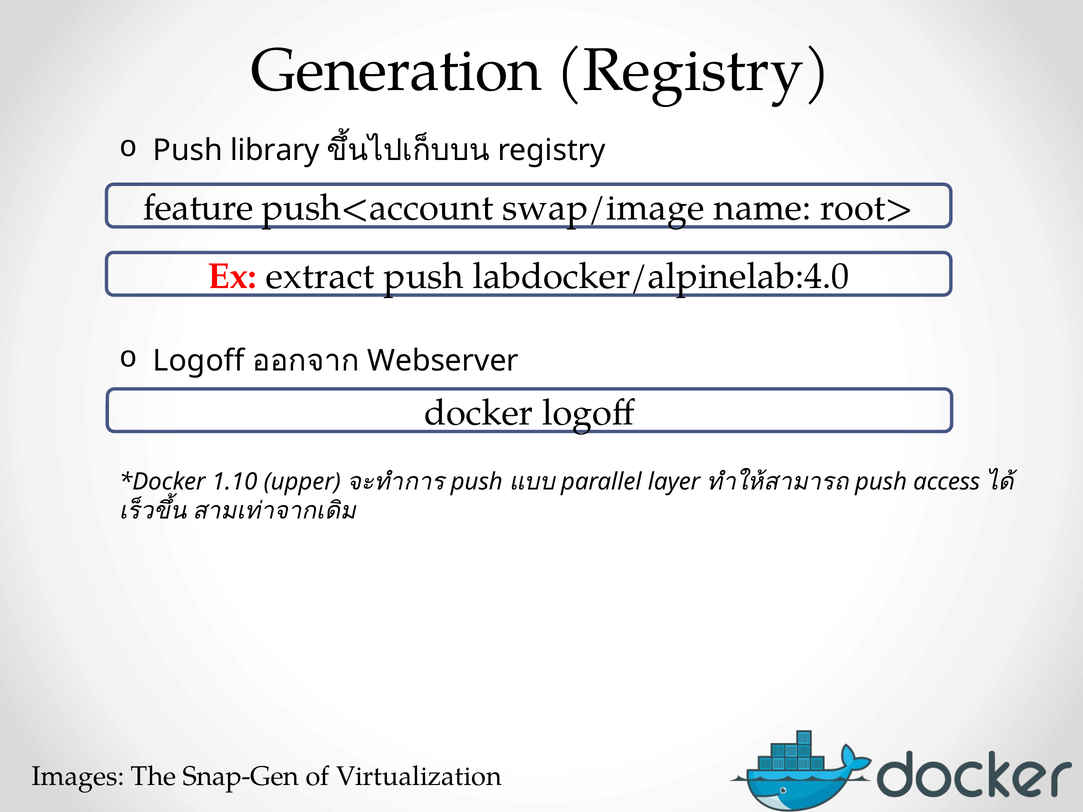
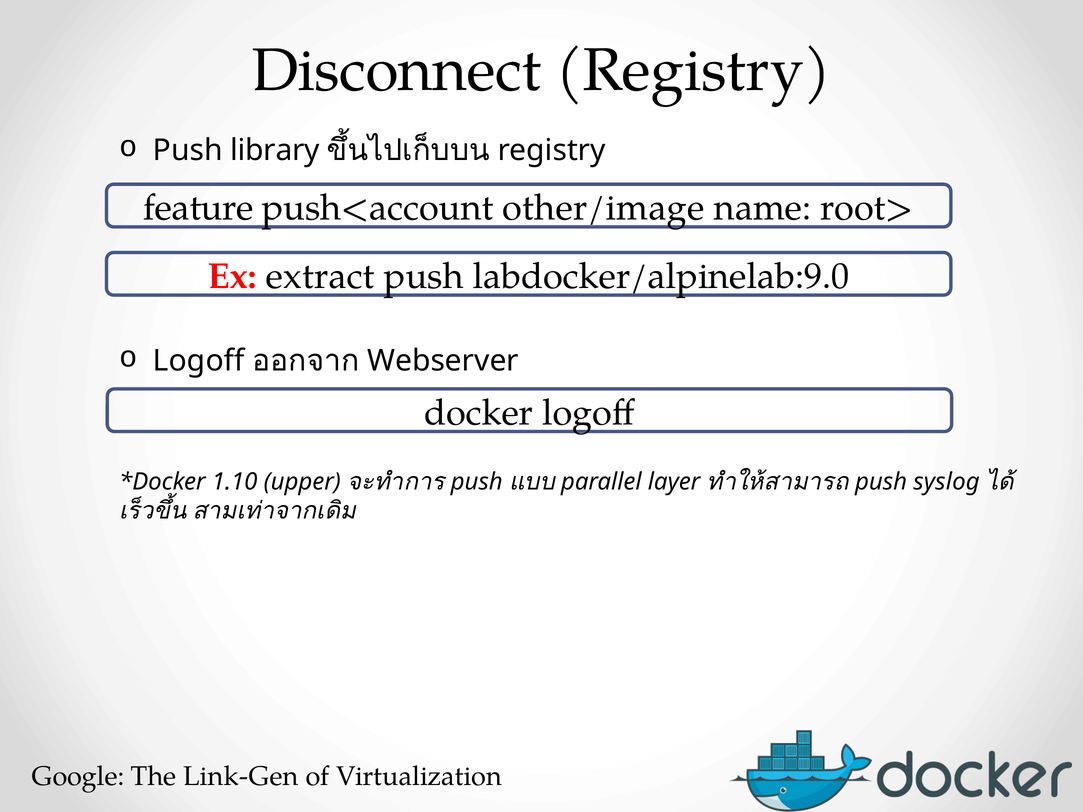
Generation: Generation -> Disconnect (396, 70)
swap/image: swap/image -> other/image (604, 208)
labdocker/alpinelab:4.0: labdocker/alpinelab:4.0 -> labdocker/alpinelab:9.0 (661, 276)
access: access -> syslog (947, 482)
Images: Images -> Google (78, 776)
Snap-Gen: Snap-Gen -> Link-Gen (241, 776)
